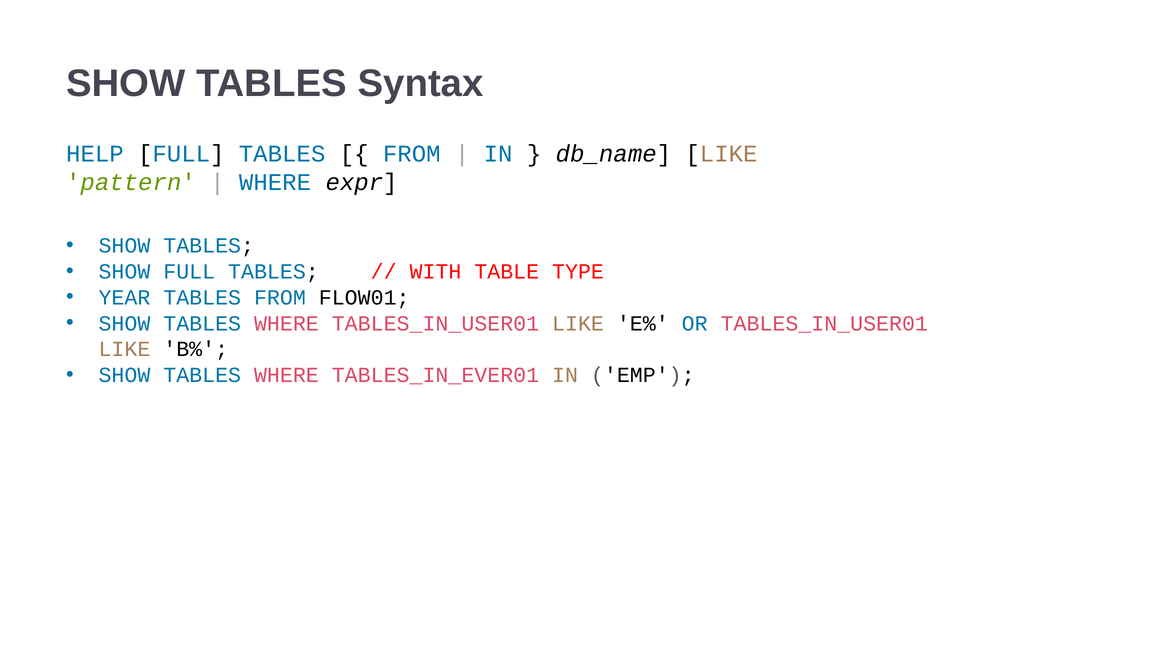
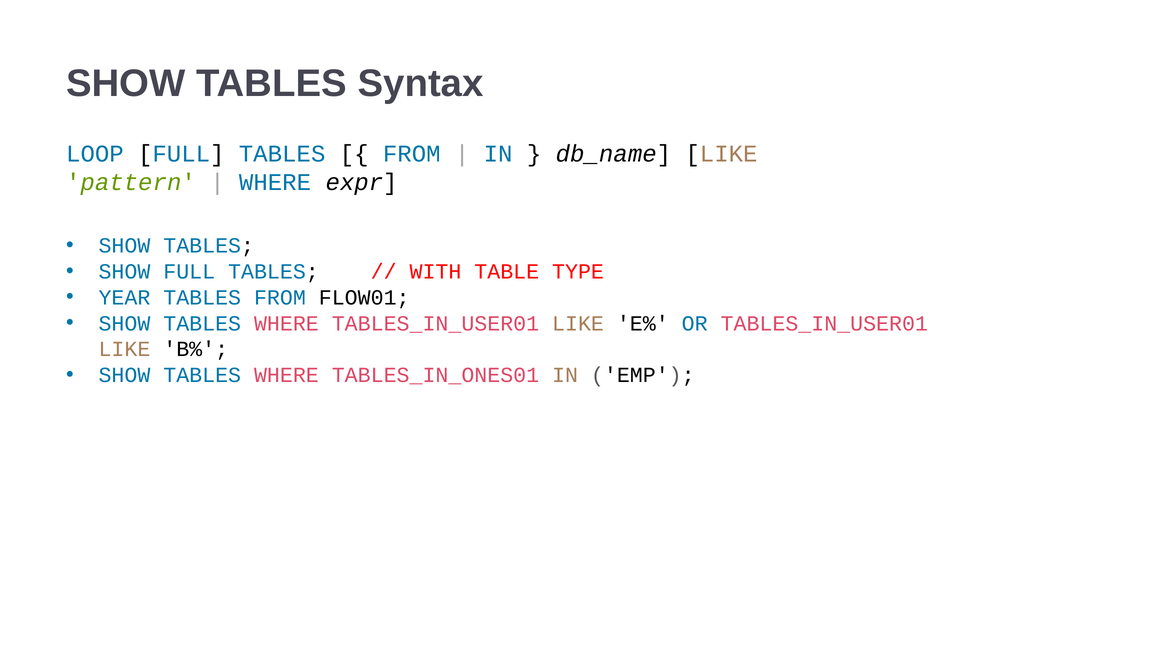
HELP: HELP -> LOOP (95, 154)
TABLES_IN_EVER01: TABLES_IN_EVER01 -> TABLES_IN_ONES01 (435, 375)
